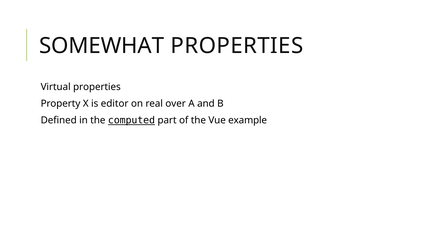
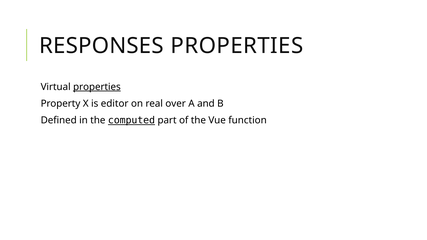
SOMEWHAT: SOMEWHAT -> RESPONSES (101, 46)
properties underline: none -> present (97, 87)
example: example -> function (248, 120)
